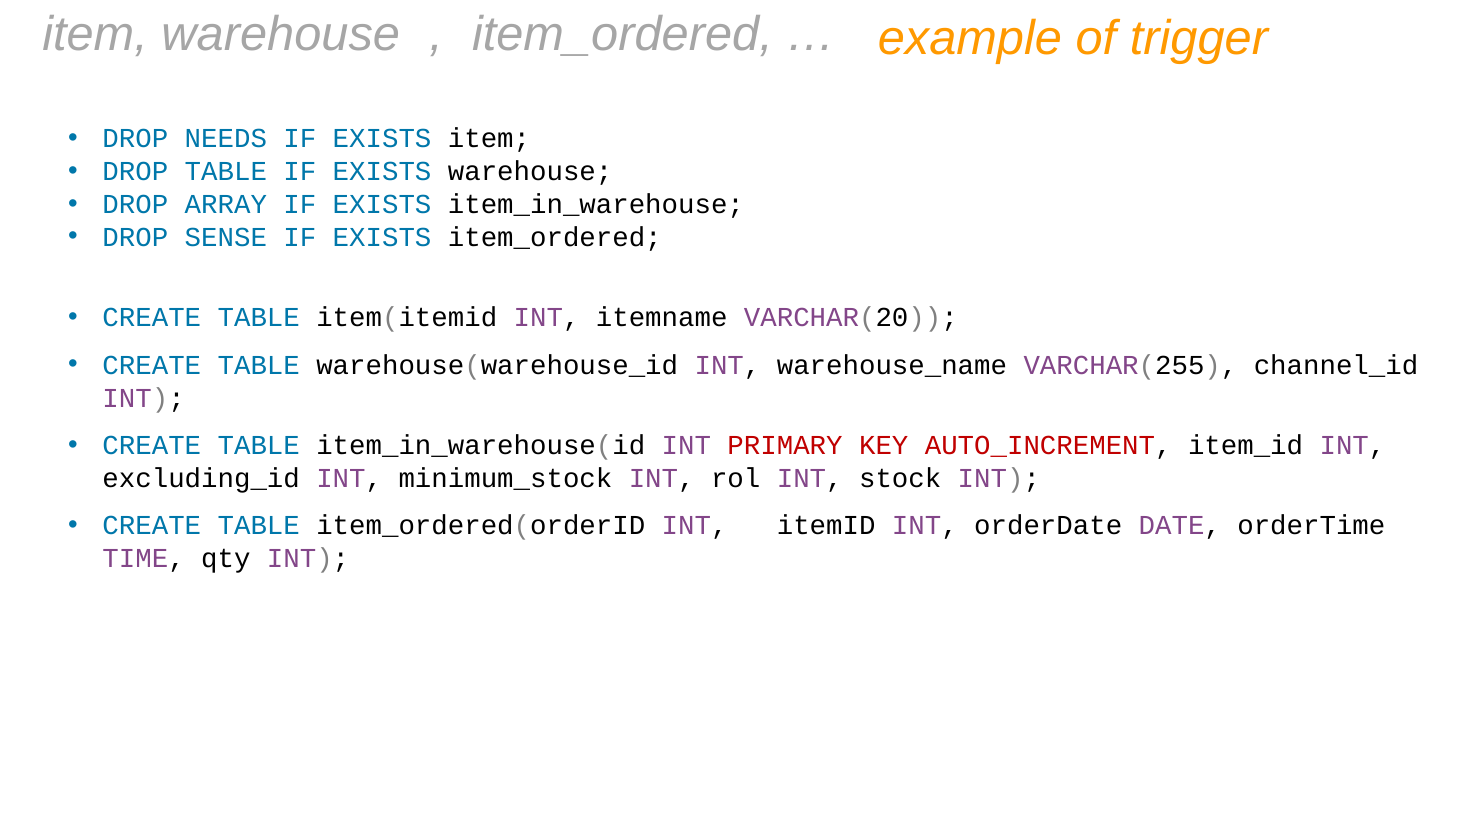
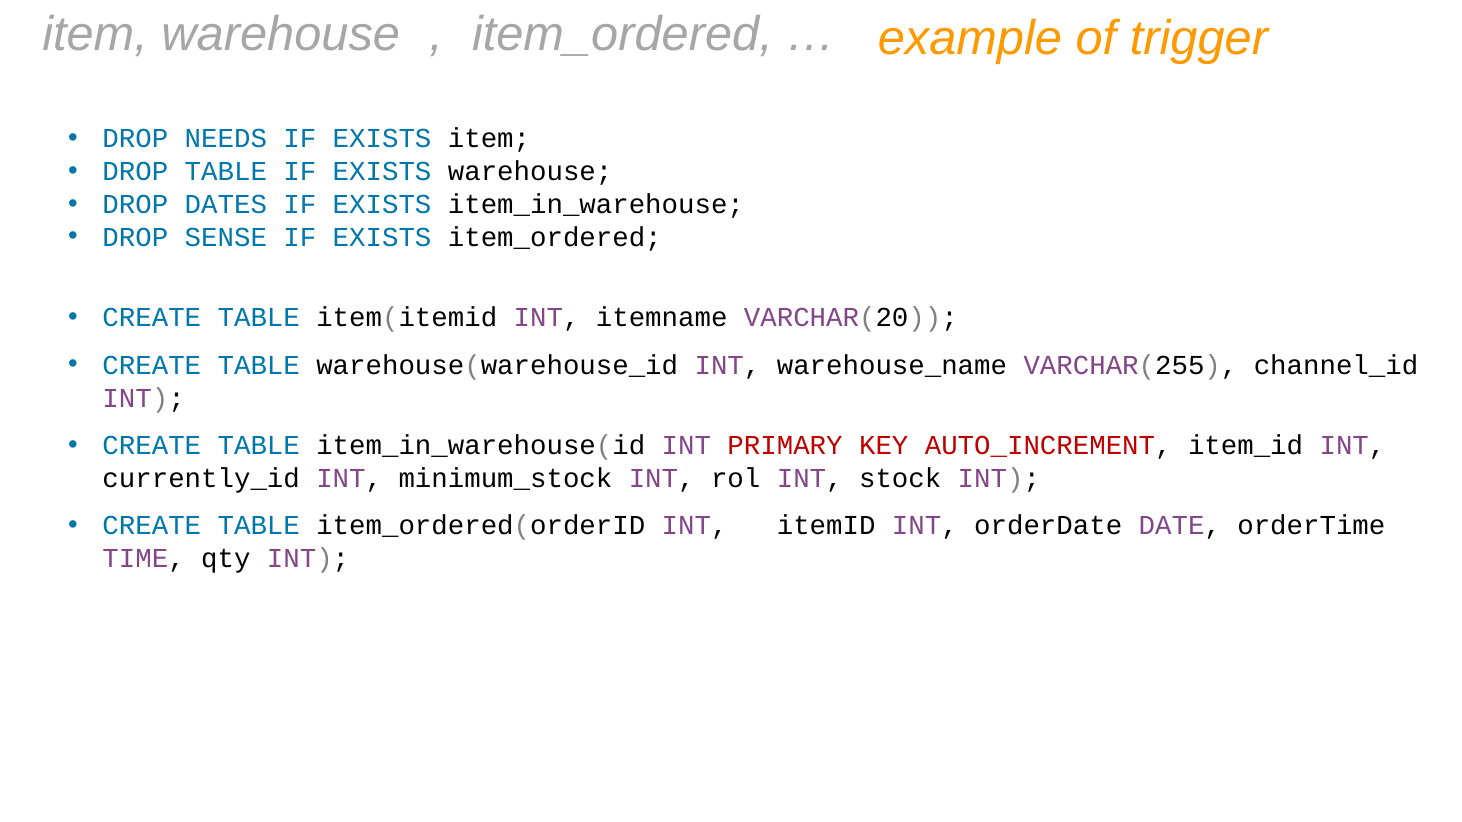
ARRAY: ARRAY -> DATES (226, 205)
excluding_id: excluding_id -> currently_id (201, 479)
